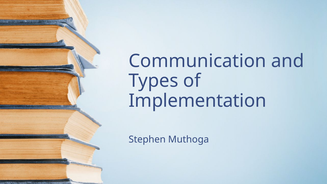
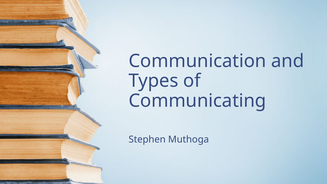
Implementation: Implementation -> Communicating (197, 101)
